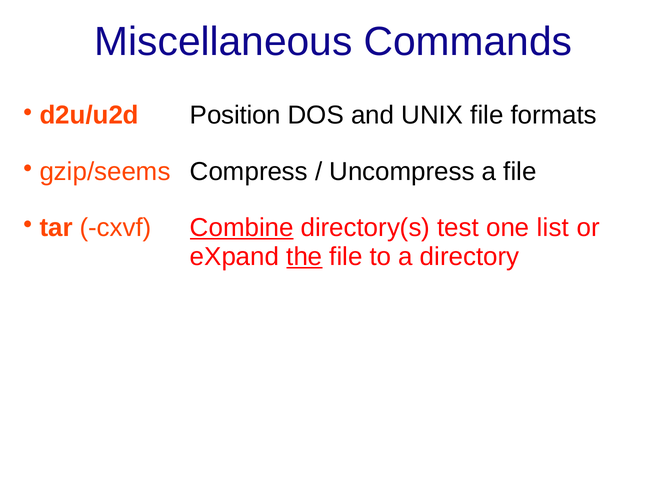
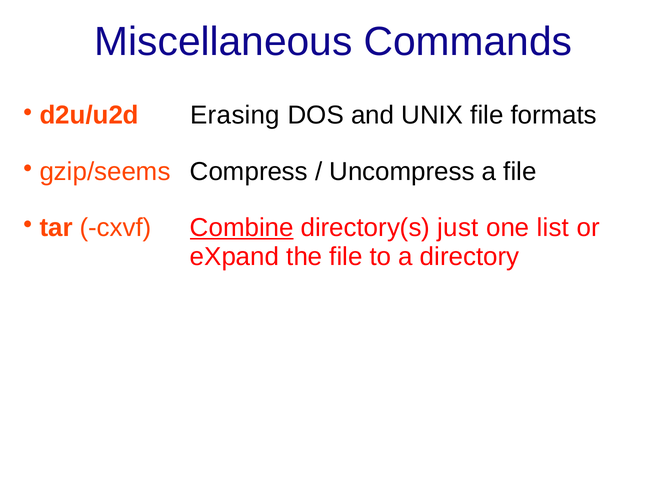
Position: Position -> Erasing (235, 115)
test: test -> just (458, 228)
the underline: present -> none (304, 257)
